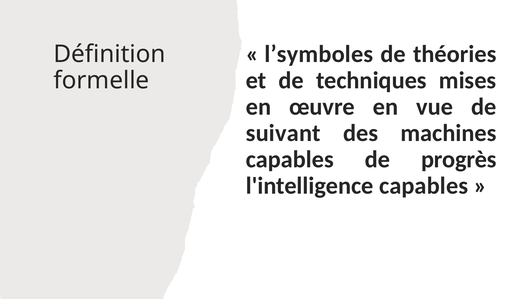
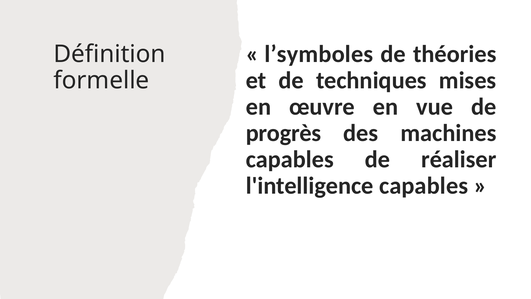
suivant: suivant -> progrès (283, 133)
progrès: progrès -> réaliser (459, 159)
